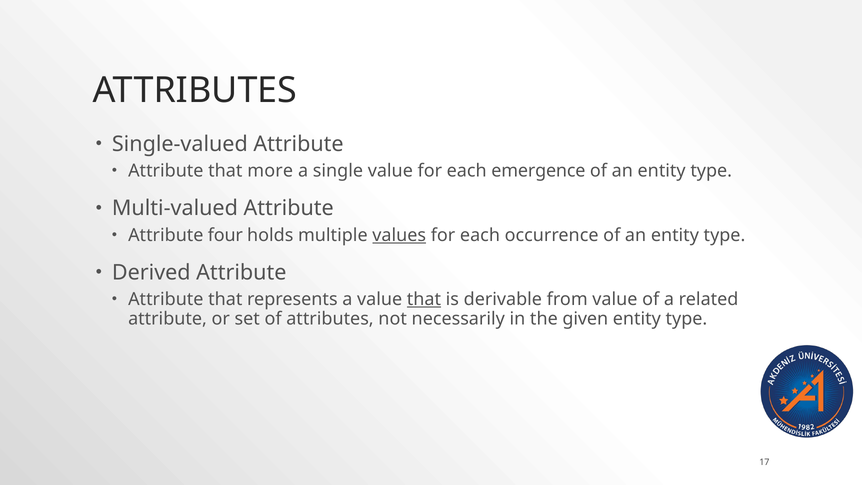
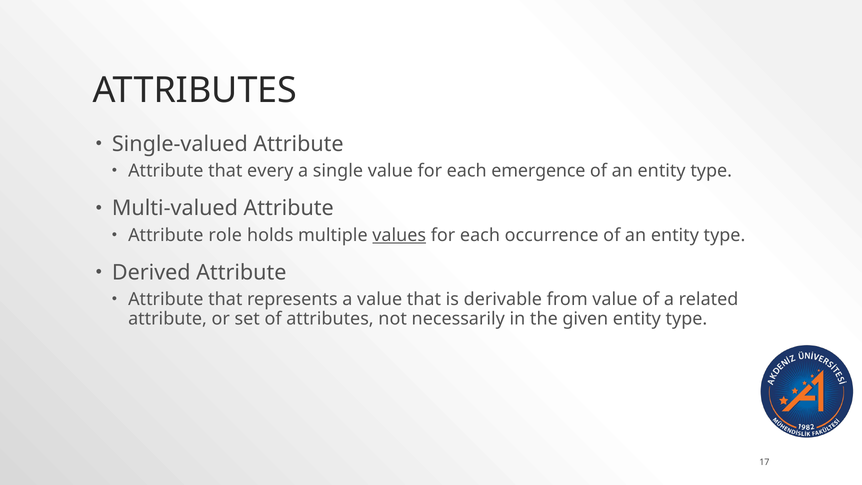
more: more -> every (270, 171)
four: four -> role (225, 235)
that underline: present -> none (424, 299)
